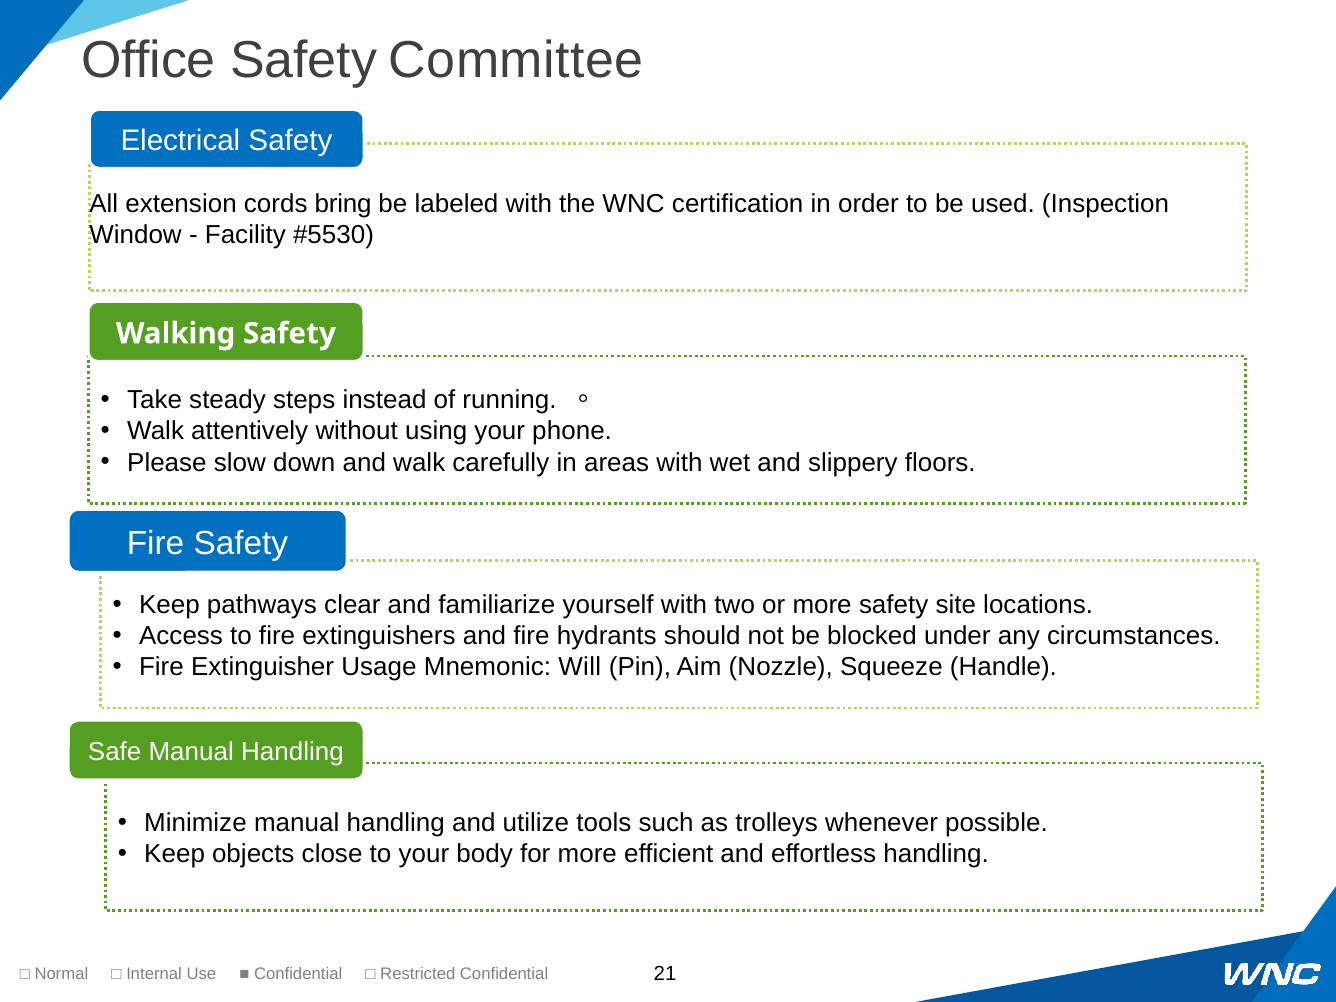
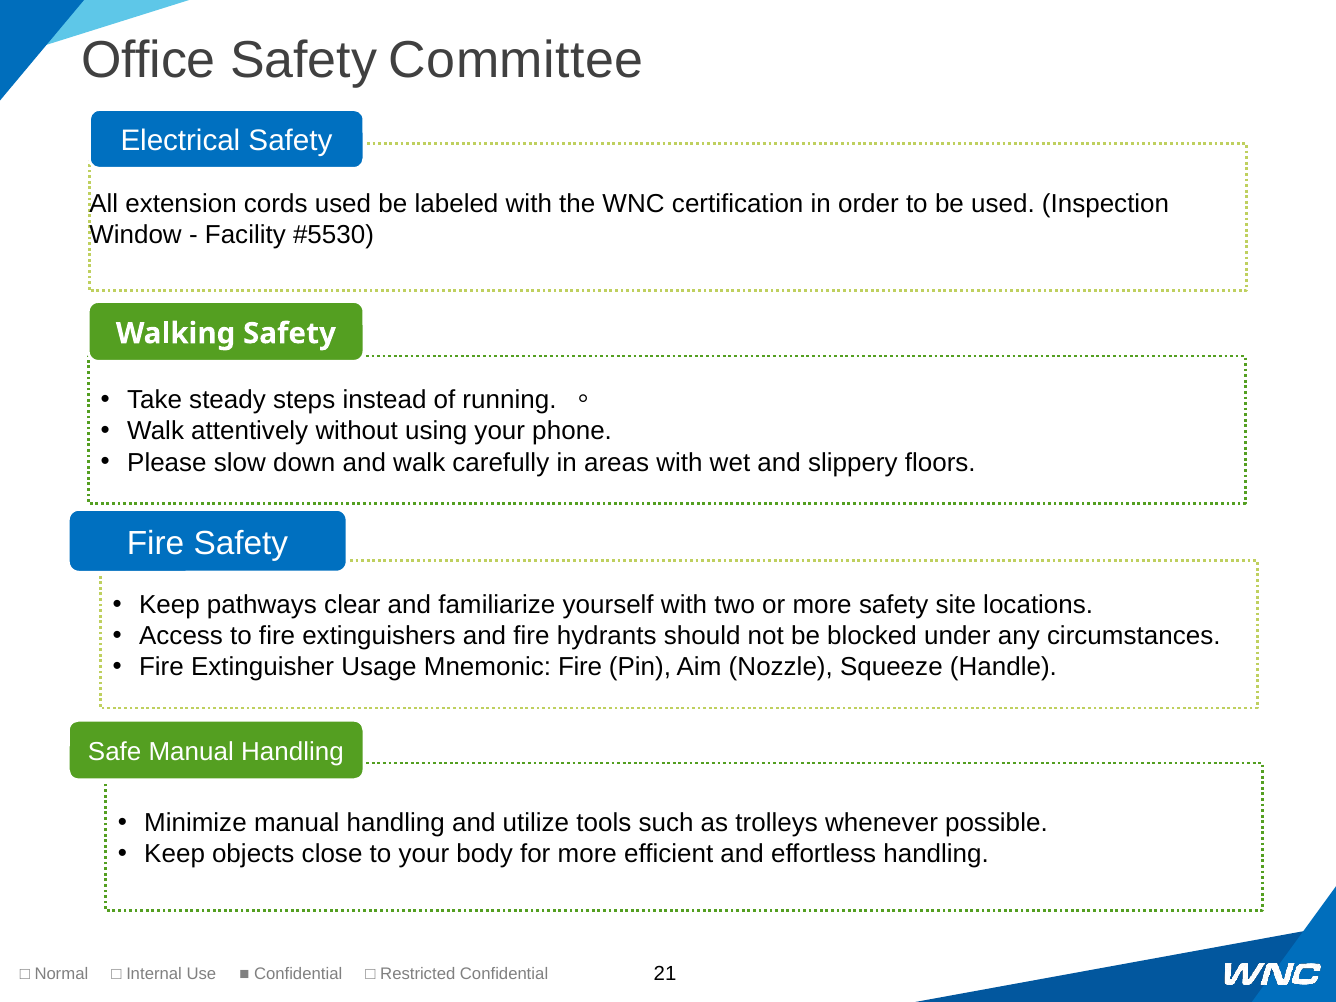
cords bring: bring -> used (343, 203)
Mnemonic Will: Will -> Fire (580, 667)
